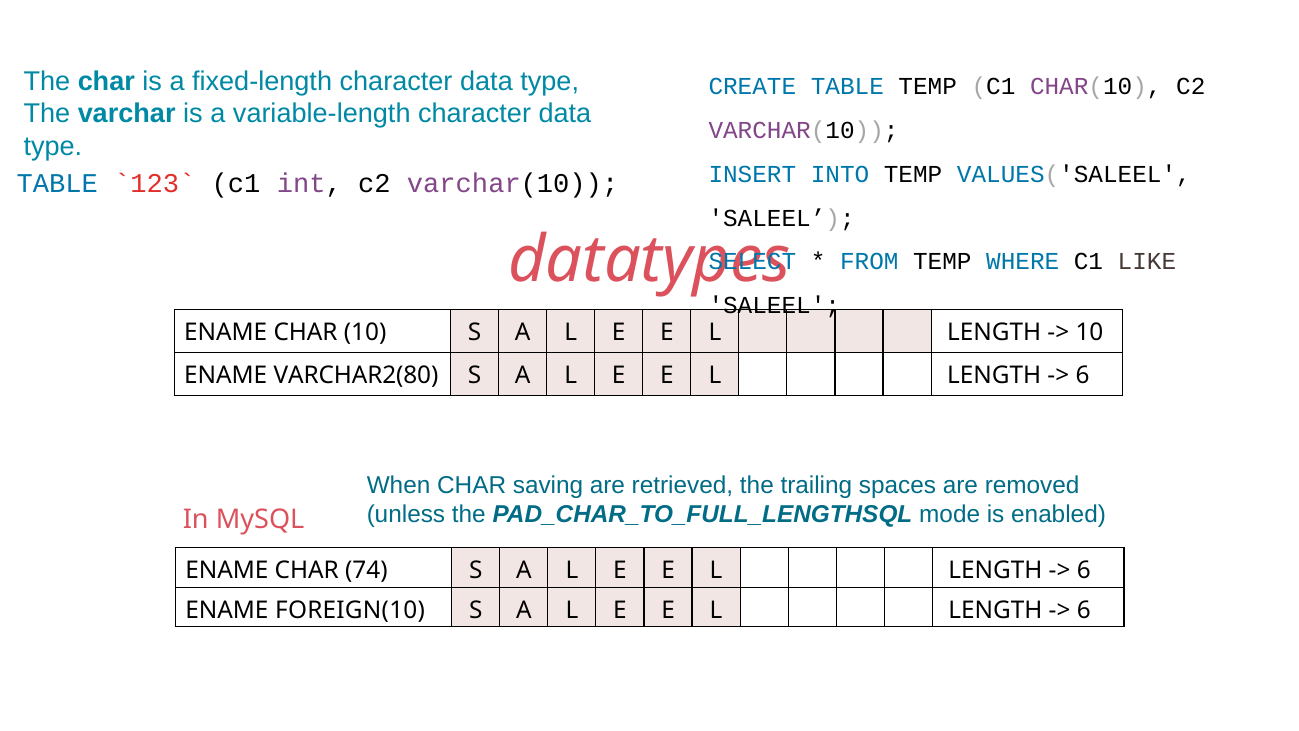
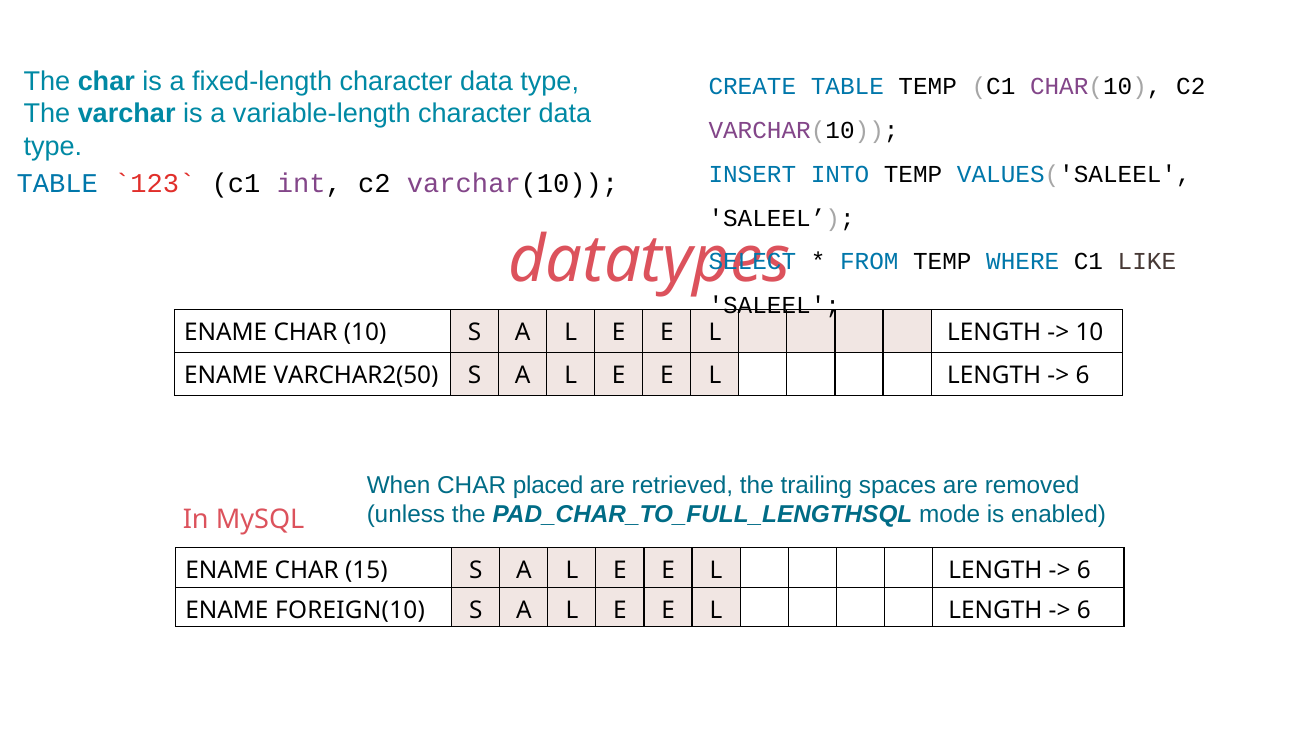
VARCHAR2(80: VARCHAR2(80 -> VARCHAR2(50 (356, 375)
saving: saving -> placed (548, 485)
74: 74 -> 15 (366, 570)
